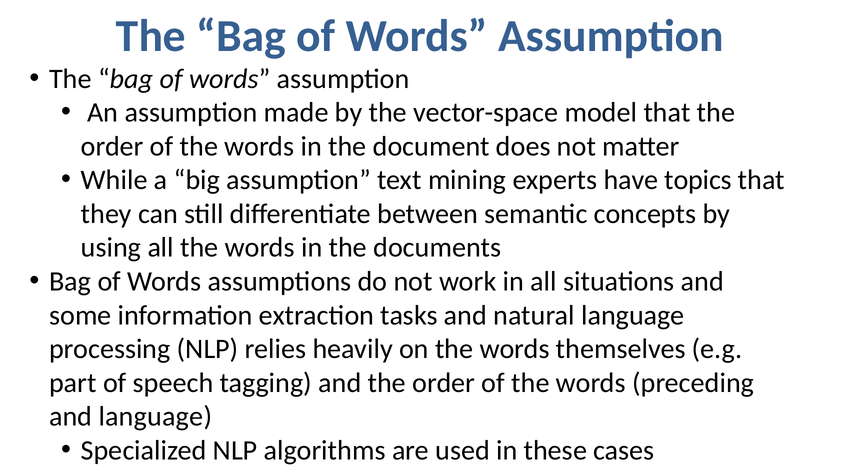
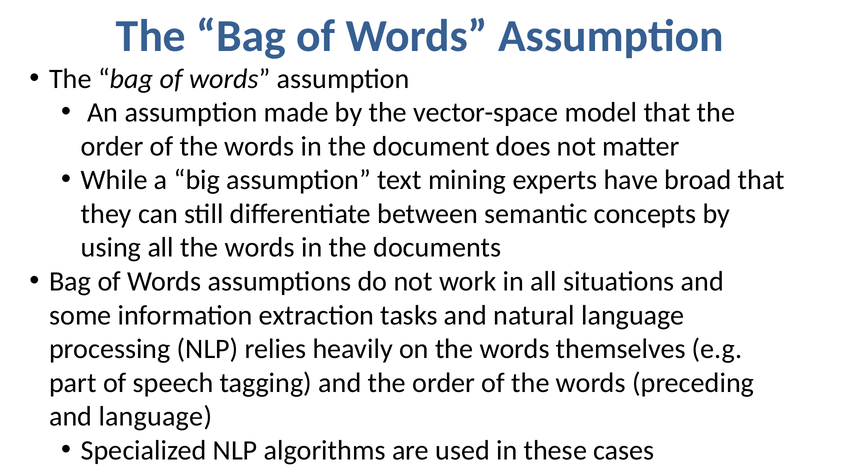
topics: topics -> broad (698, 180)
